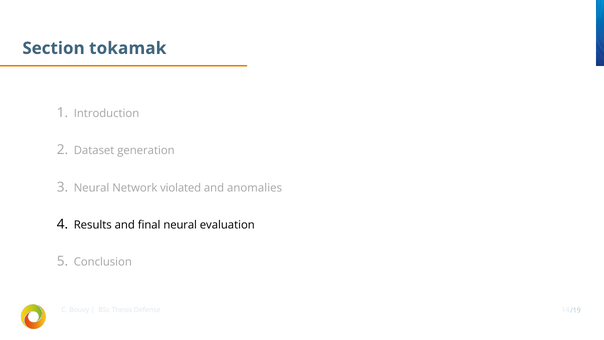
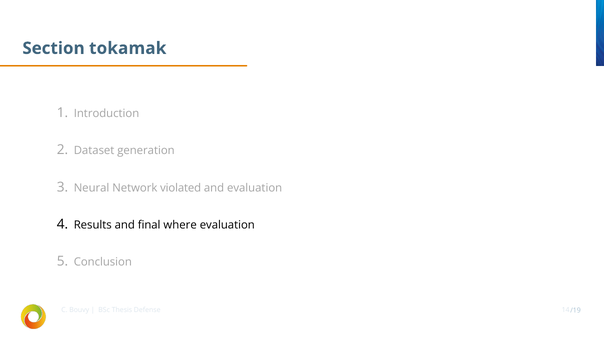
and anomalies: anomalies -> evaluation (255, 188)
final neural: neural -> where (180, 225)
